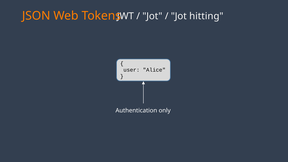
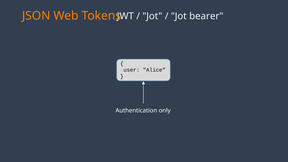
hitting: hitting -> bearer (206, 16)
